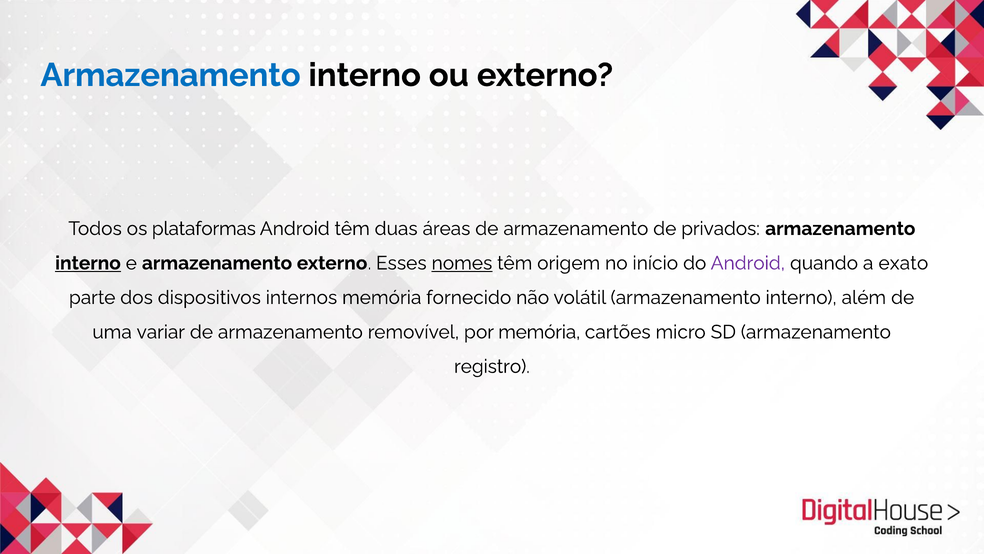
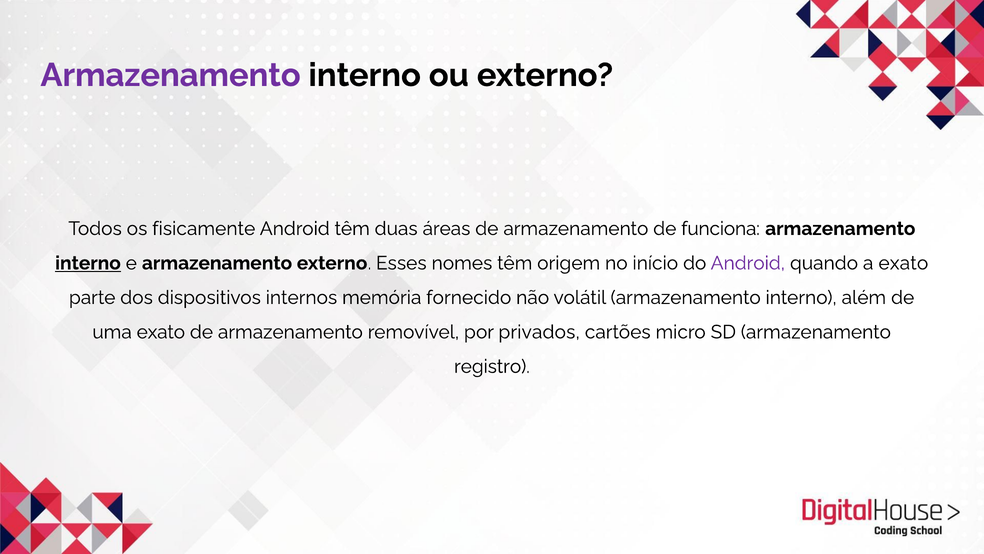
Armazenamento colour: blue -> purple (171, 75)
plataformas: plataformas -> fisicamente (204, 228)
privados: privados -> funciona (721, 228)
nomes underline: present -> none (462, 263)
uma variar: variar -> exato (161, 332)
por memória: memória -> privados (539, 332)
